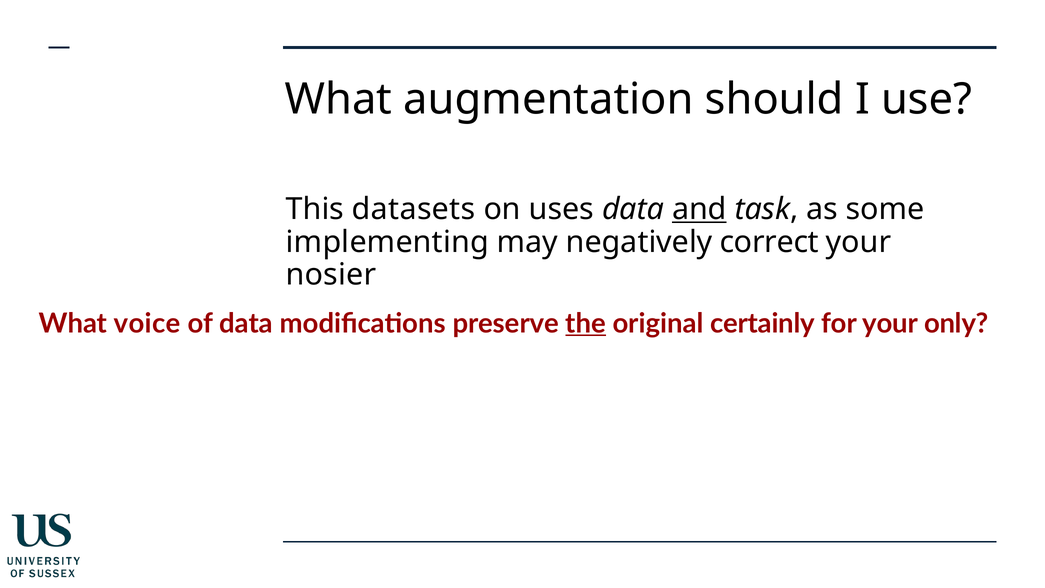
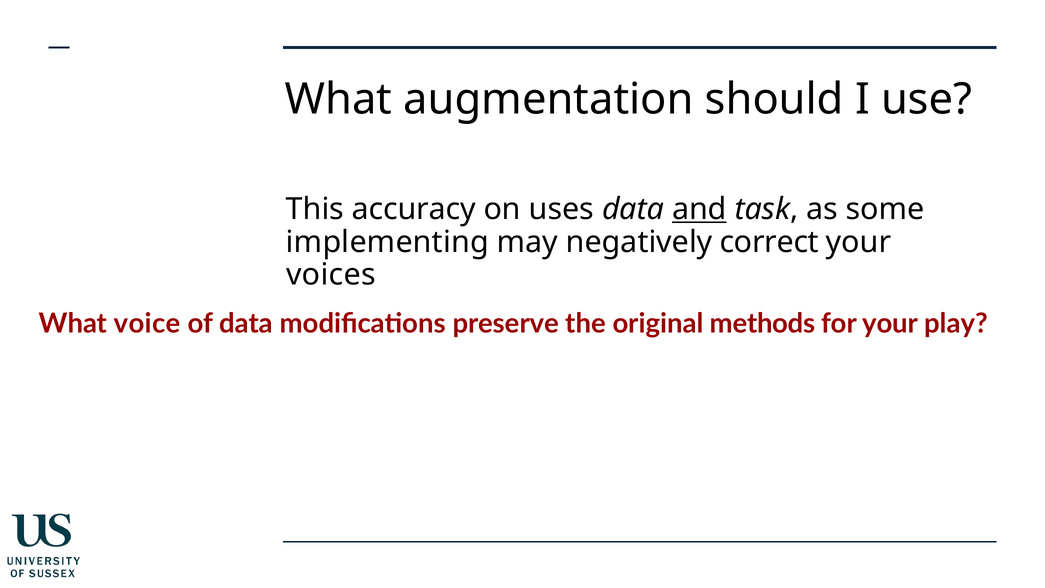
datasets: datasets -> accuracy (414, 209)
nosier: nosier -> voices (331, 275)
the underline: present -> none (586, 323)
certainly: certainly -> methods (763, 323)
only: only -> play (956, 323)
